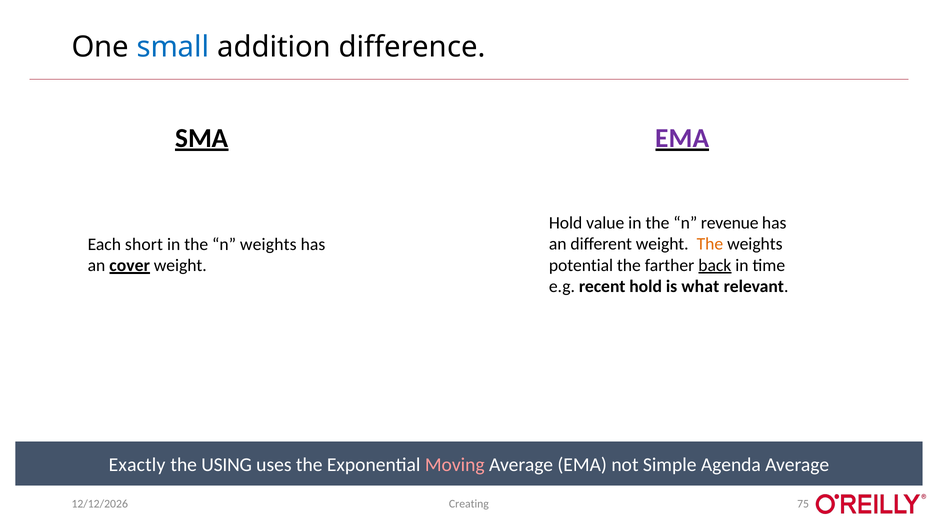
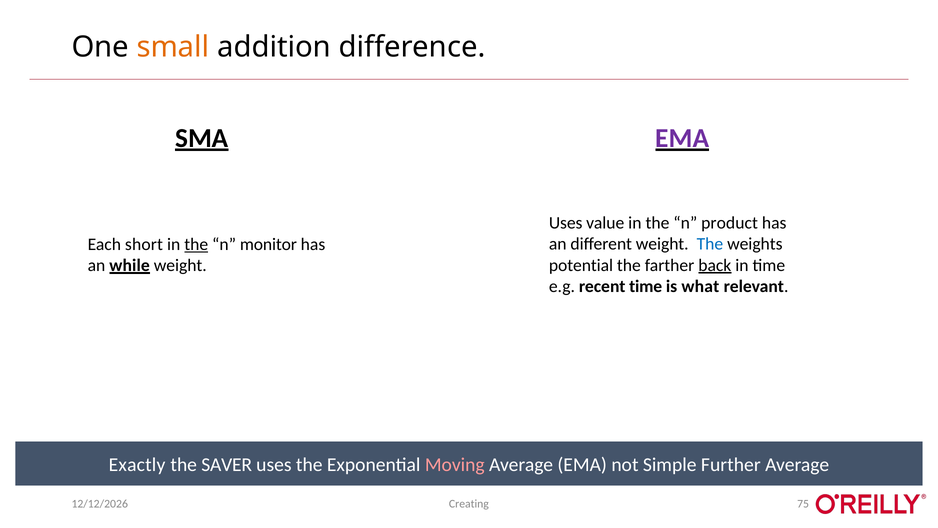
small colour: blue -> orange (173, 47)
Hold: Hold -> Uses (566, 223)
revenue: revenue -> product (730, 223)
The colour: orange -> blue (710, 244)
the underline: none -> present (196, 244)
n weights: weights -> monitor (268, 244)
cover: cover -> while (130, 265)
recent hold: hold -> time (646, 286)
USING: USING -> SAVER (227, 465)
Agenda: Agenda -> Further (731, 465)
